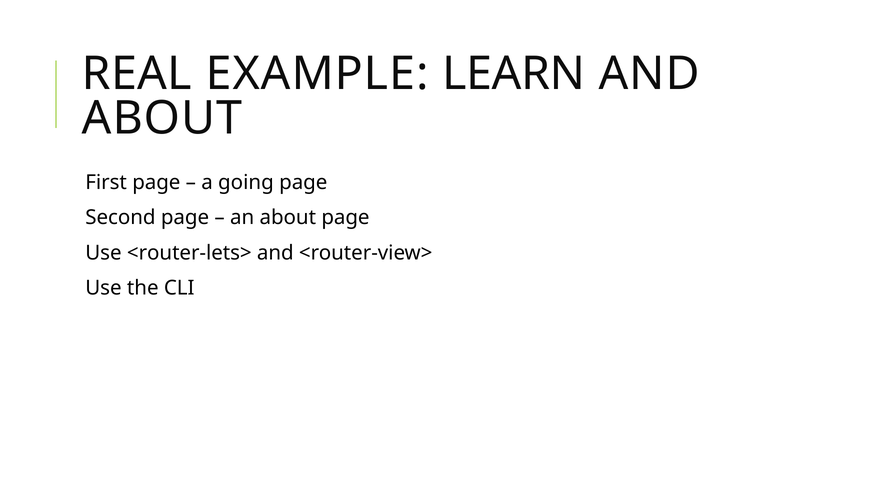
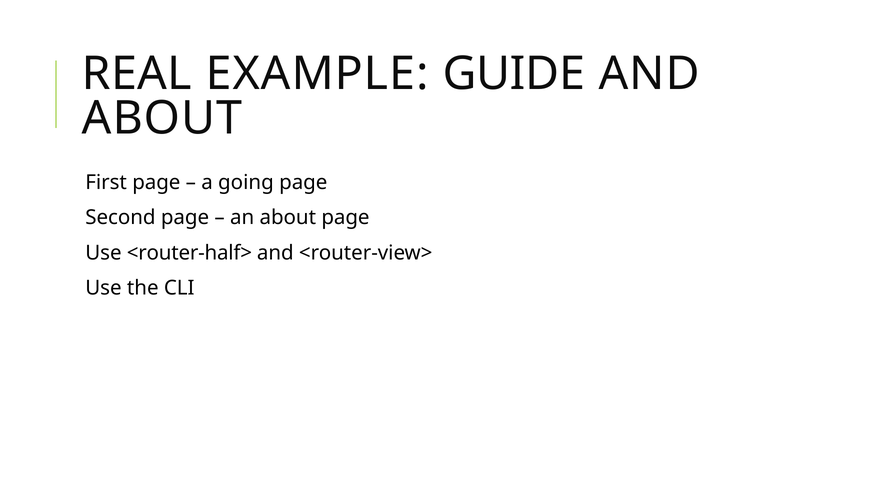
LEARN: LEARN -> GUIDE (514, 74)
<router-lets>: <router-lets> -> <router-half> (189, 253)
